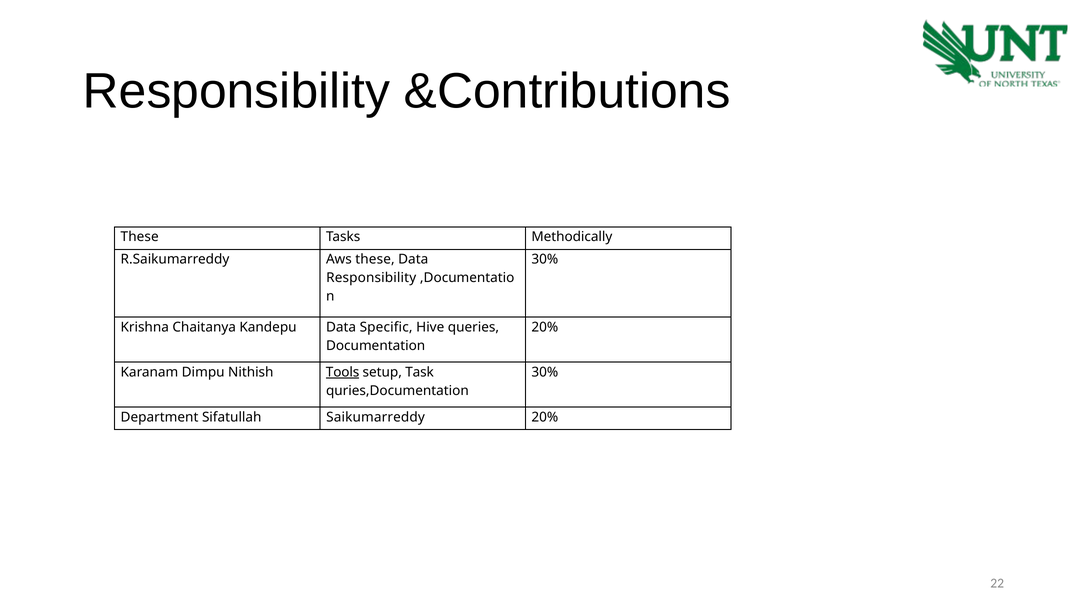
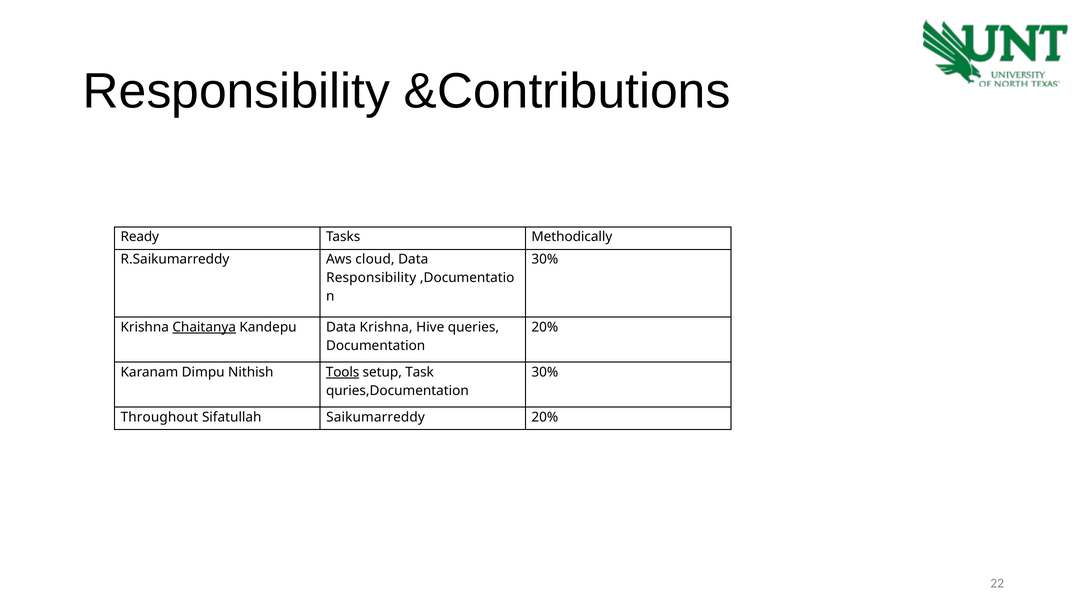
These: These -> Ready (140, 237)
Aws these: these -> cloud (375, 260)
Chaitanya underline: none -> present (204, 327)
Data Specific: Specific -> Krishna (386, 327)
Department: Department -> Throughout (159, 418)
